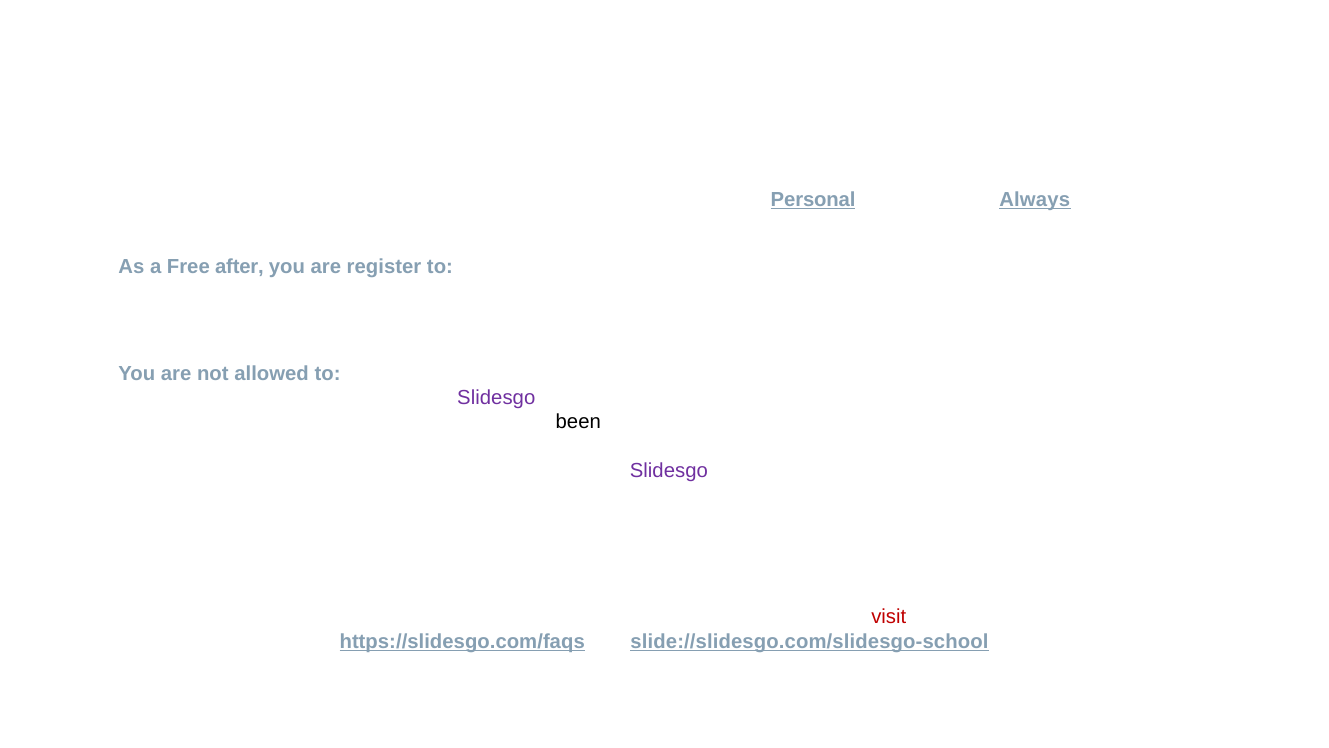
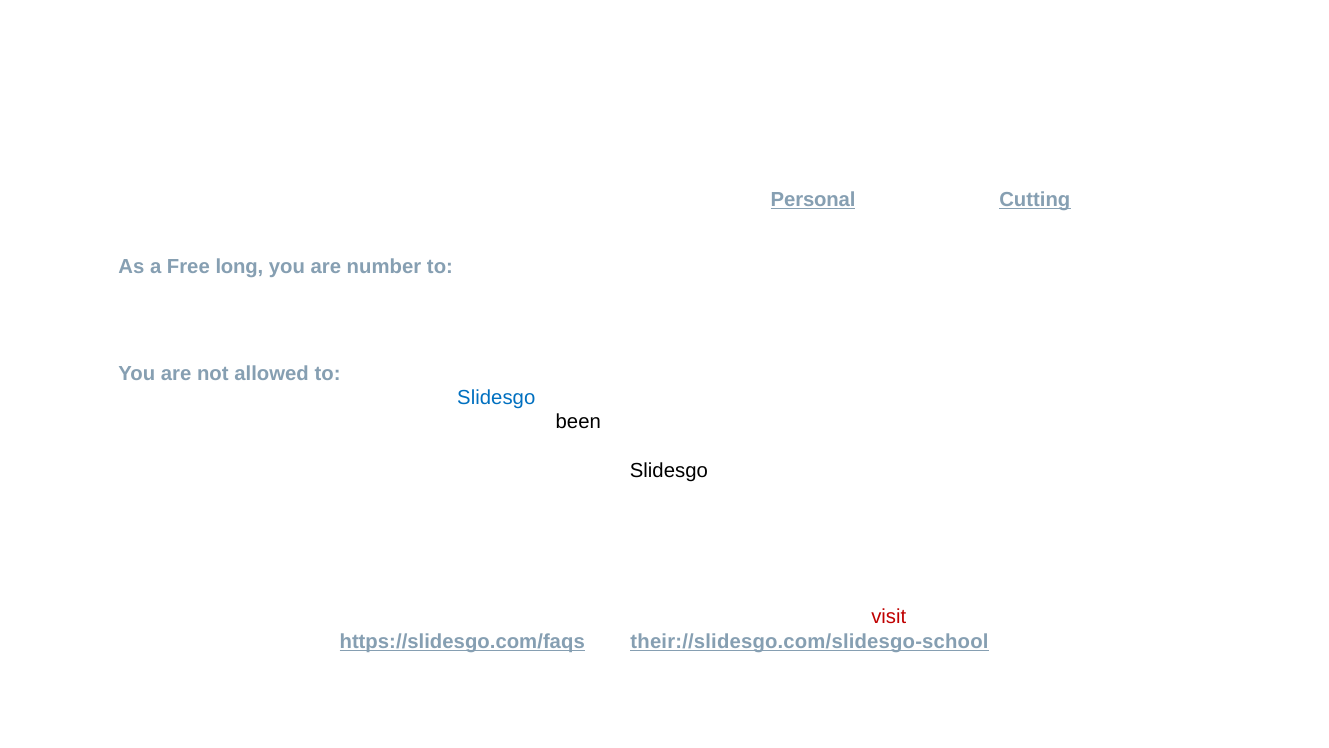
Always: Always -> Cutting (1035, 200)
after: after -> long (239, 267)
register: register -> number (384, 267)
Slidesgo colour: purple -> blue (496, 397)
Slidesgo colour: purple -> black (669, 471)
slide://slidesgo.com/slidesgo-school: slide://slidesgo.com/slidesgo-school -> their://slidesgo.com/slidesgo-school (809, 641)
